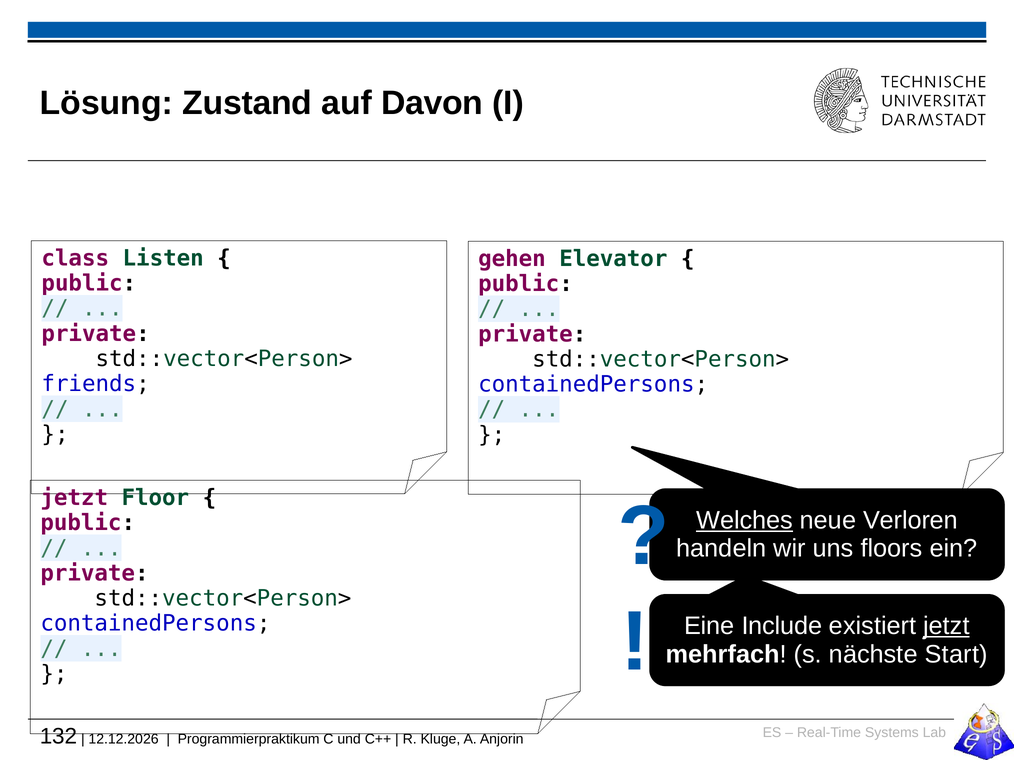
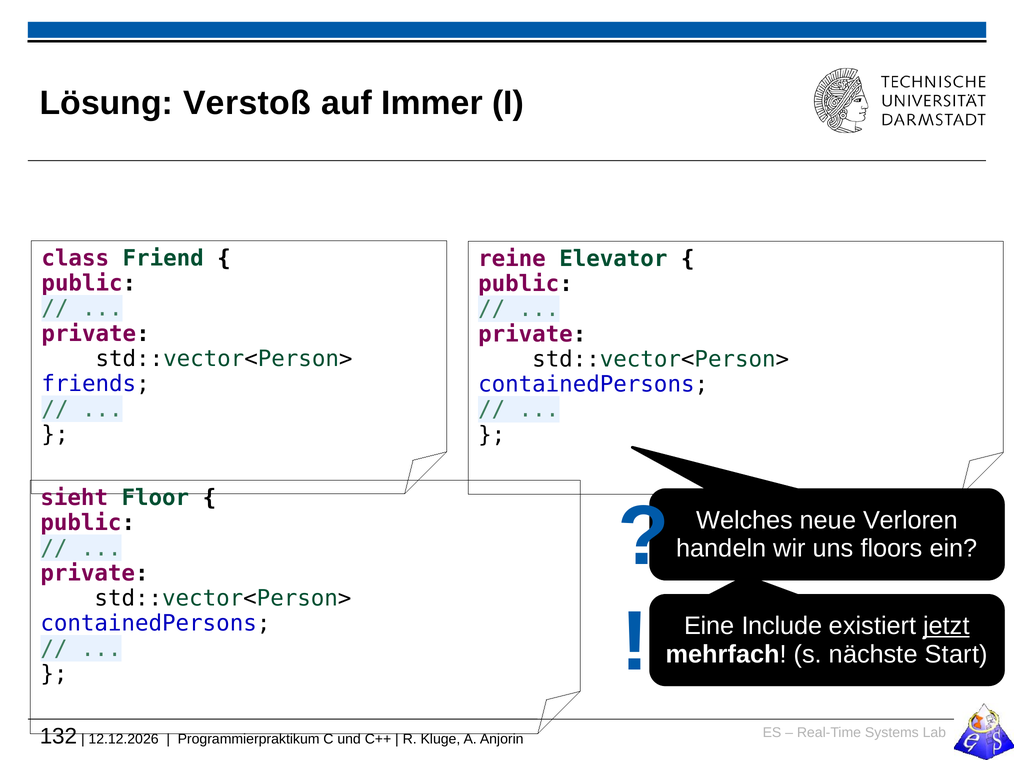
Zustand: Zustand -> Verstoß (247, 103)
Davon: Davon -> Immer (432, 103)
Listen: Listen -> Friend (163, 258)
gehen: gehen -> reine (512, 259)
jetzt: jetzt -> sieht (74, 498)
Welches underline: present -> none (745, 521)
